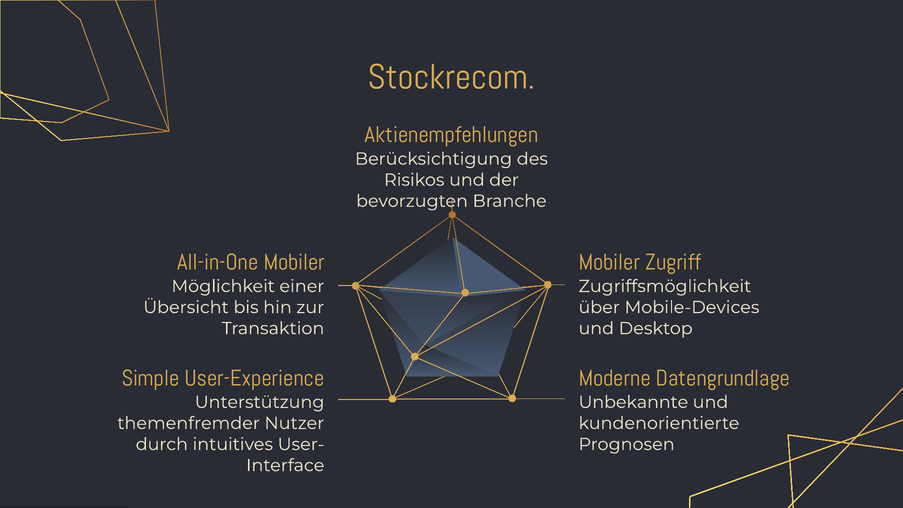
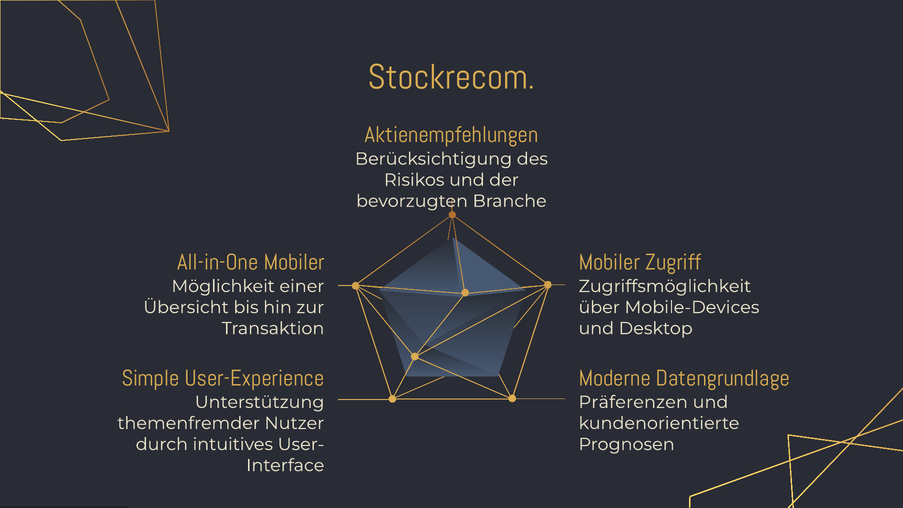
Unbekannte: Unbekannte -> Präferenzen (633, 402)
